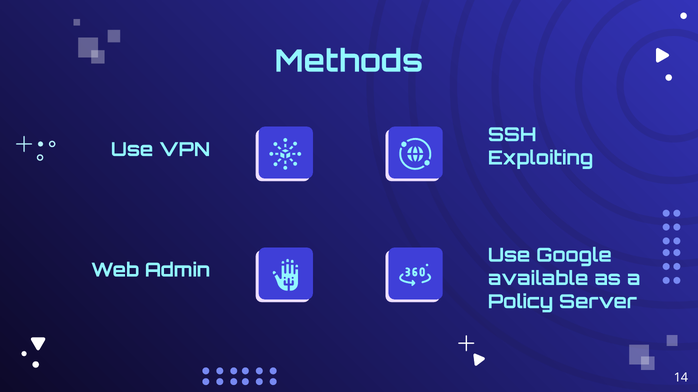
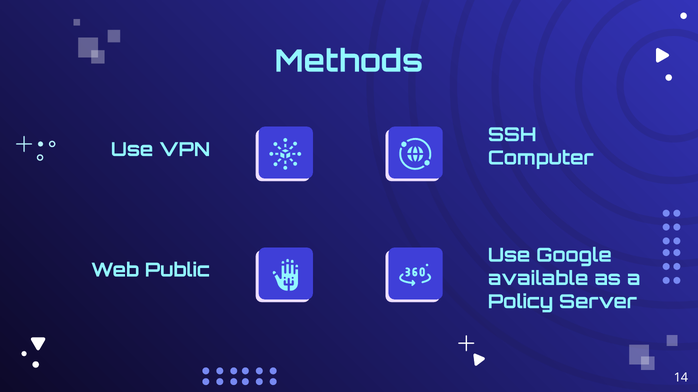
Exploiting: Exploiting -> Computer (541, 158)
Admin: Admin -> Public (177, 271)
